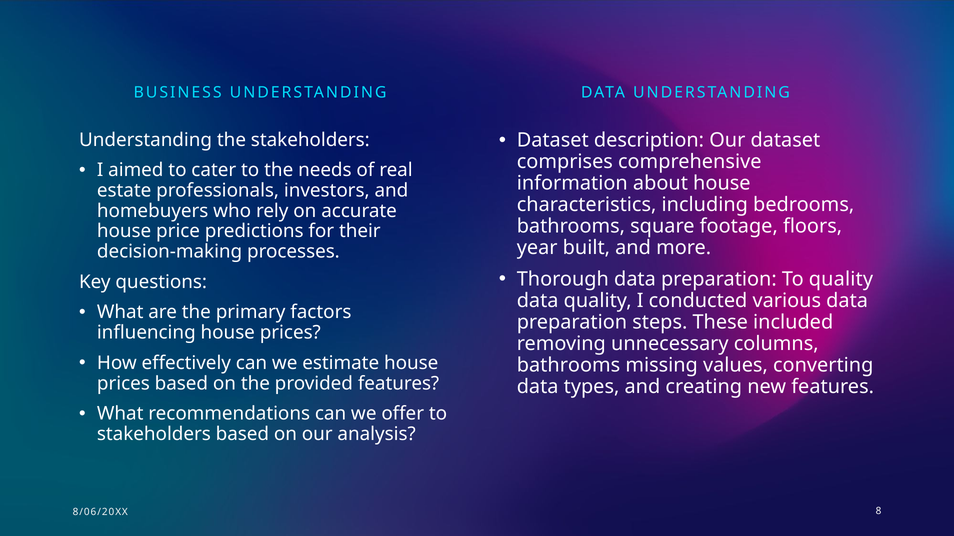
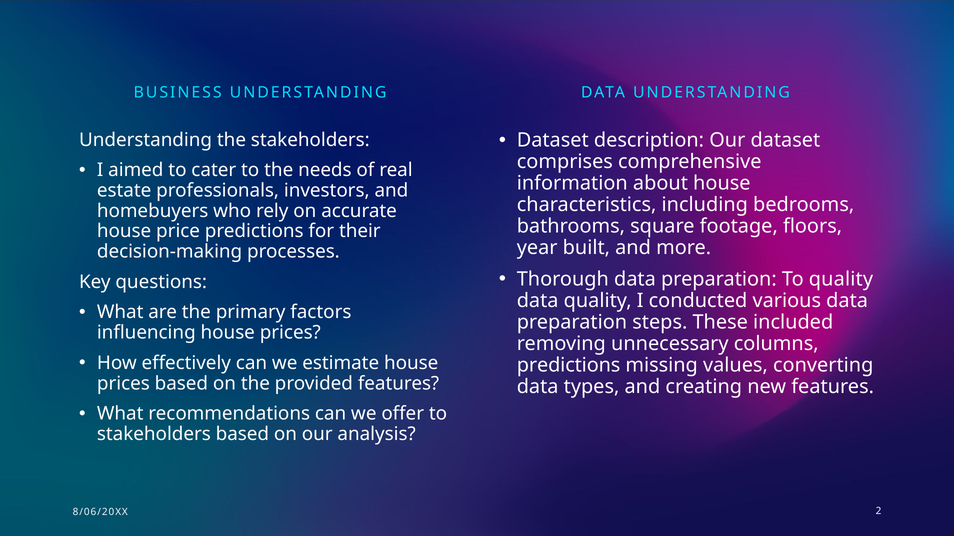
bathrooms: bathrooms -> predictions (569, 365)
8: 8 -> 2 (878, 512)
